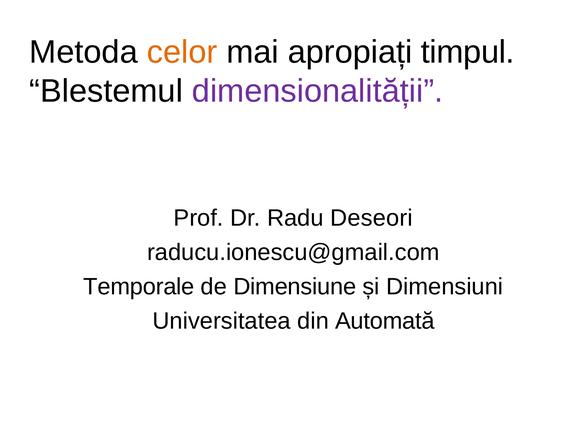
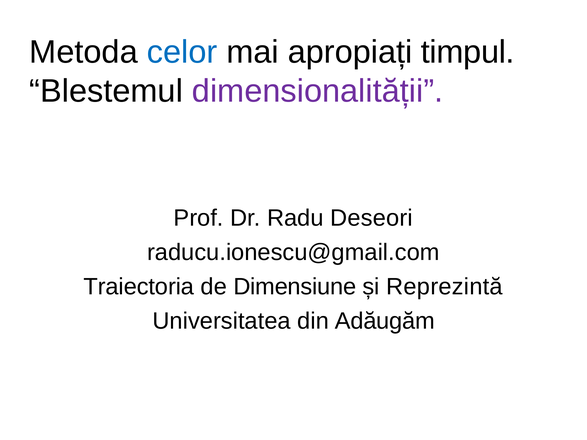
celor colour: orange -> blue (182, 52)
Temporale: Temporale -> Traiectoria (139, 287)
Dimensiuni: Dimensiuni -> Reprezintă (445, 287)
Automată: Automată -> Adăugăm (385, 321)
